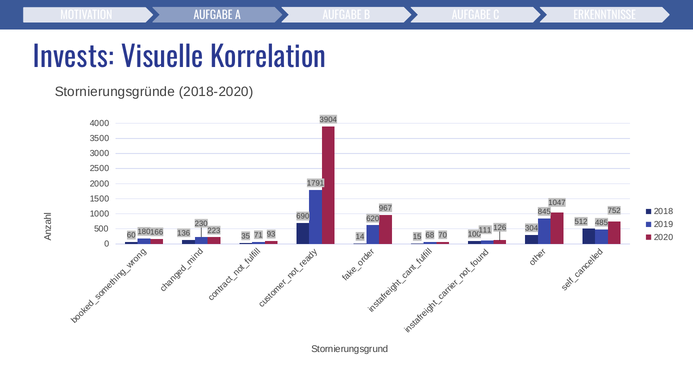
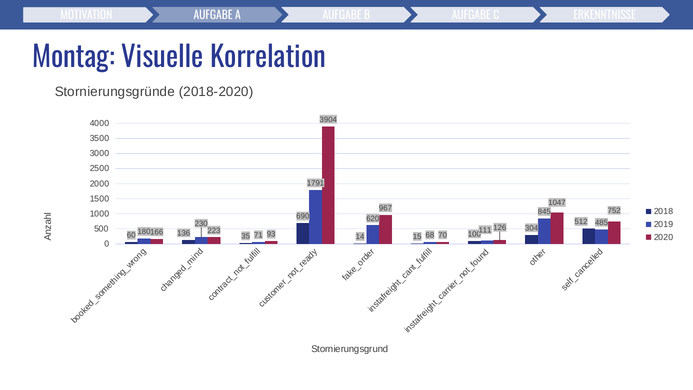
Invests: Invests -> Montag (74, 58)
